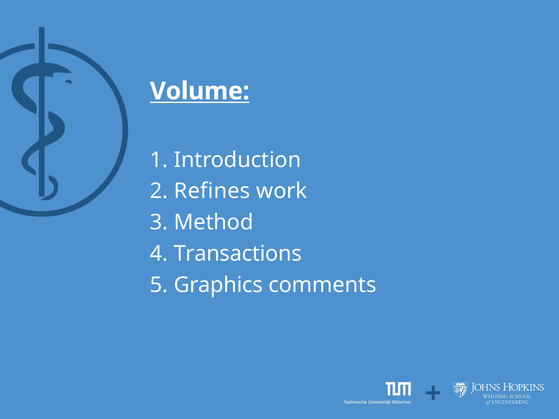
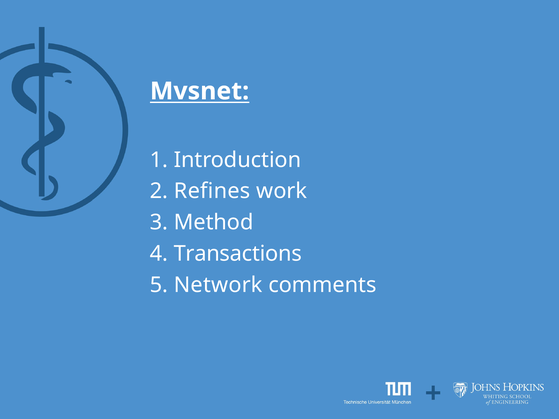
Volume: Volume -> Mvsnet (200, 91)
Graphics: Graphics -> Network (218, 285)
